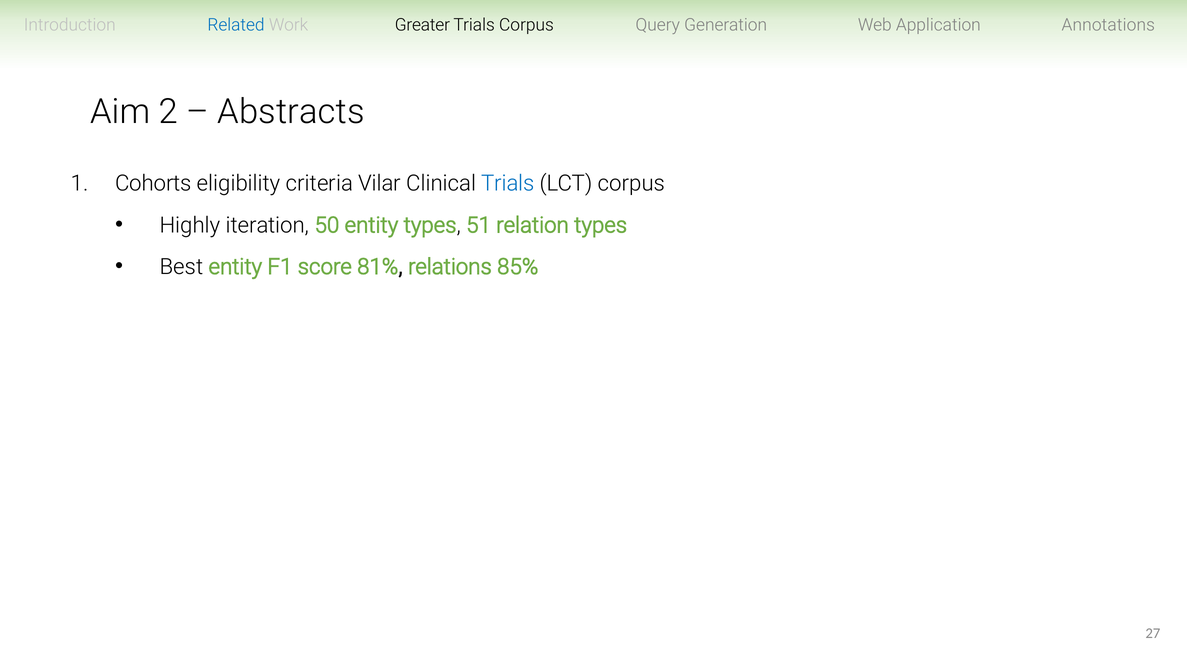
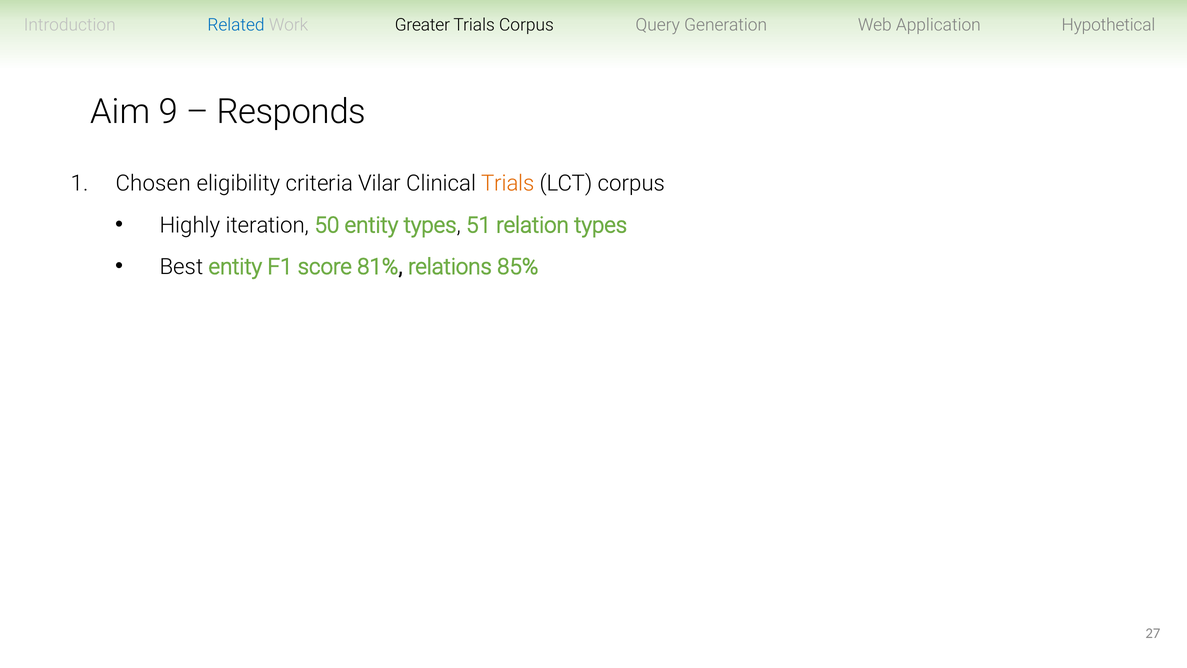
Annotations: Annotations -> Hypothetical (1108, 25)
2: 2 -> 9 (168, 112)
Abstracts: Abstracts -> Responds (291, 112)
Cohorts: Cohorts -> Chosen (153, 184)
Trials colour: blue -> orange (508, 184)
